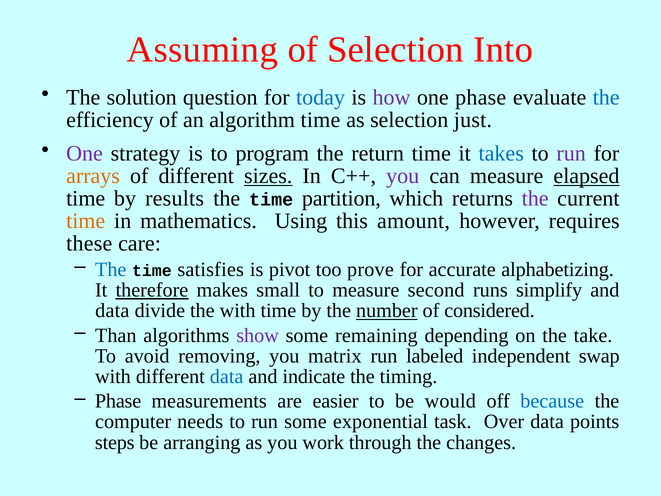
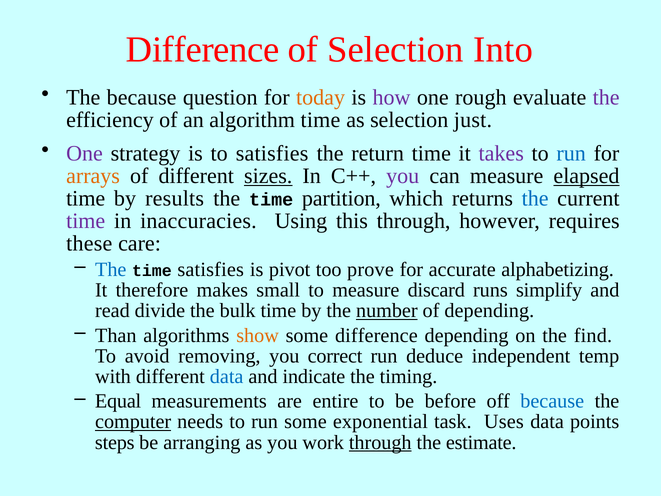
Assuming: Assuming -> Difference (203, 49)
The solution: solution -> because (142, 97)
today colour: blue -> orange (321, 97)
one phase: phase -> rough (481, 97)
the colour: blue -> purple (606, 97)
to program: program -> satisfies (272, 153)
takes colour: blue -> purple (501, 153)
run colour: purple -> blue (571, 153)
the colour: purple -> blue (535, 198)
time colour: orange -> purple (86, 221)
mathematics: mathematics -> inaccuracies (198, 221)
this amount: amount -> through (414, 221)
therefore underline: present -> none (152, 290)
second: second -> discard (436, 290)
data: data -> read (112, 311)
the with: with -> bulk (238, 311)
of considered: considered -> depending (489, 311)
show colour: purple -> orange (258, 335)
some remaining: remaining -> difference (376, 335)
take: take -> find (593, 335)
matrix: matrix -> correct (335, 356)
labeled: labeled -> deduce (435, 356)
swap: swap -> temp (599, 356)
Phase: Phase -> Equal (118, 401)
easier: easier -> entire (335, 401)
would: would -> before (450, 401)
computer underline: none -> present (133, 422)
Over: Over -> Uses (504, 422)
through underline: none -> present (380, 442)
changes: changes -> estimate (481, 442)
